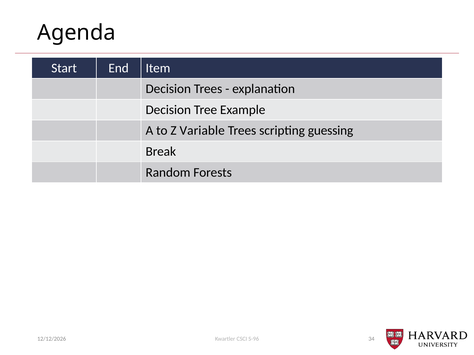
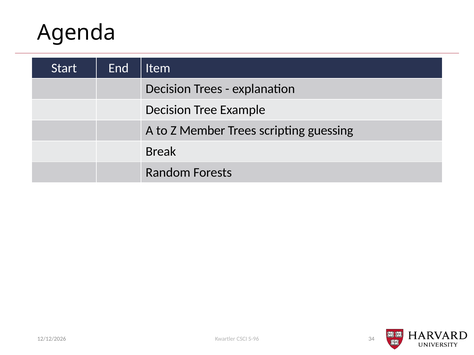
Variable: Variable -> Member (202, 131)
